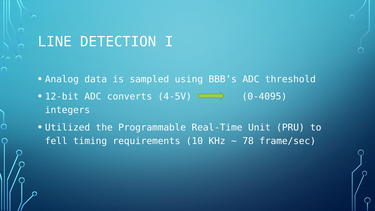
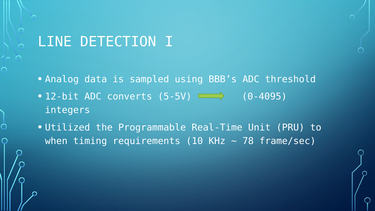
4-5V: 4-5V -> 5-5V (175, 97)
fell: fell -> when (56, 141)
